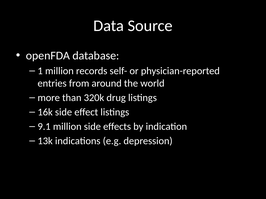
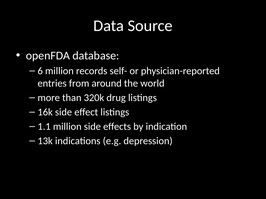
1: 1 -> 6 (40, 71)
9.1: 9.1 -> 1.1 (44, 127)
